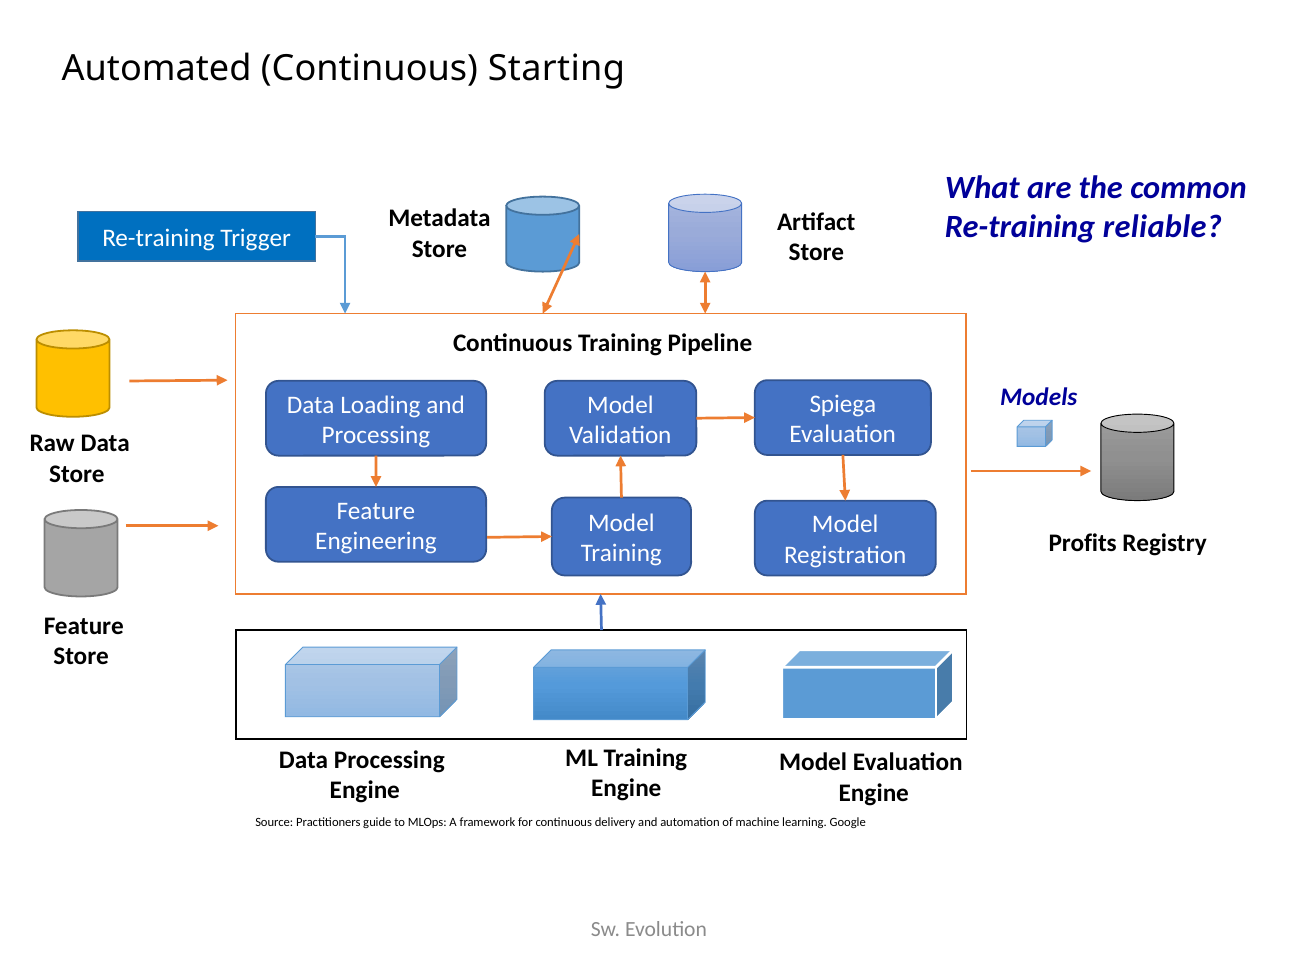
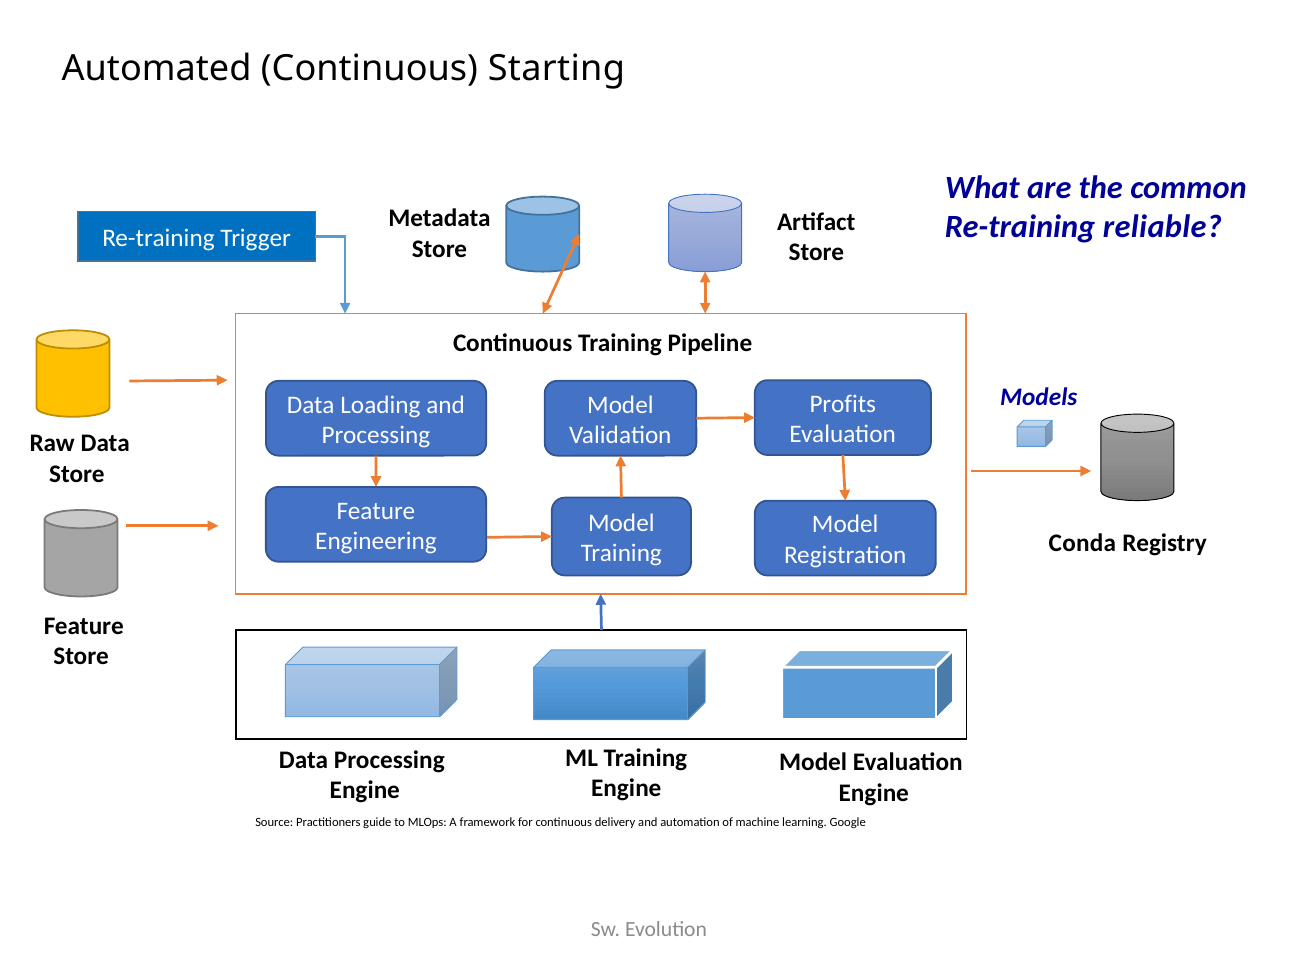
Spiega: Spiega -> Profits (843, 404)
Profits: Profits -> Conda (1082, 543)
